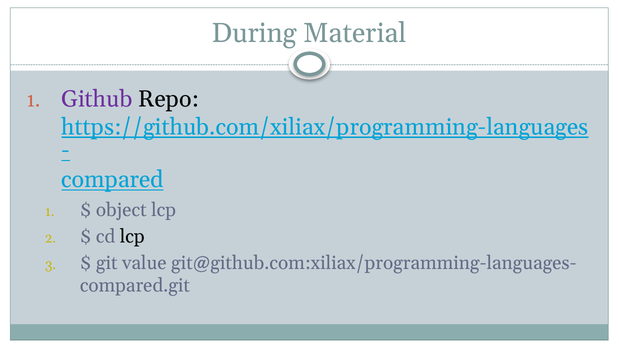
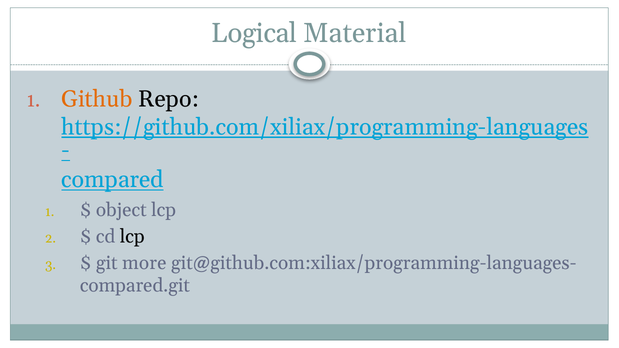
During: During -> Logical (254, 33)
Github colour: purple -> orange (97, 99)
value: value -> more (144, 263)
